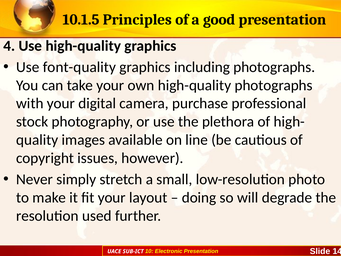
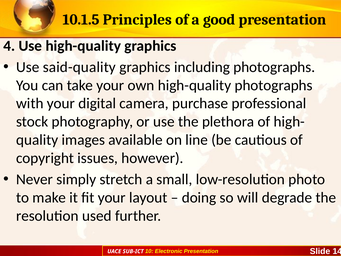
font-quality: font-quality -> said-quality (79, 67)
